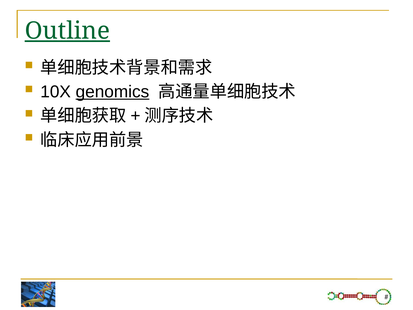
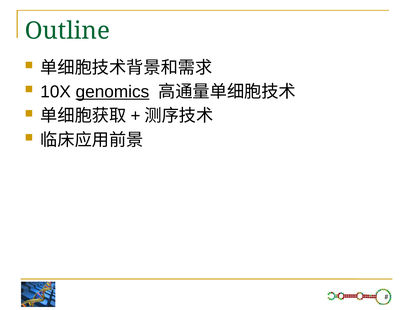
Outline underline: present -> none (67, 31)
